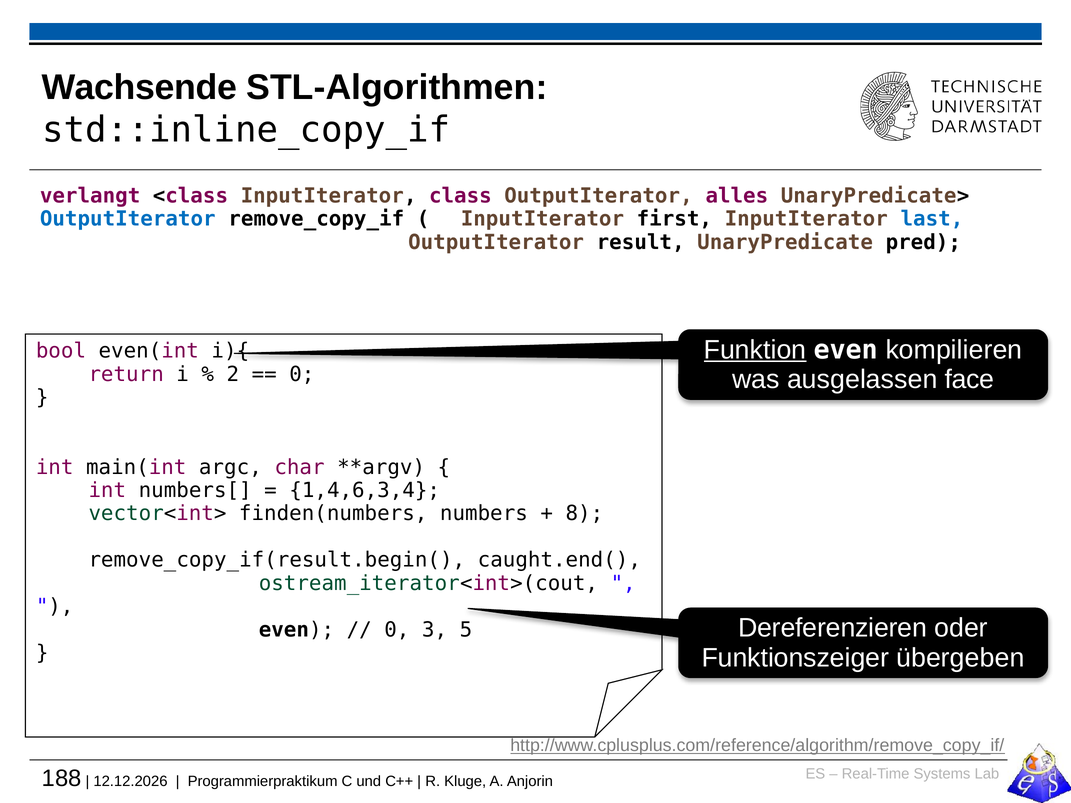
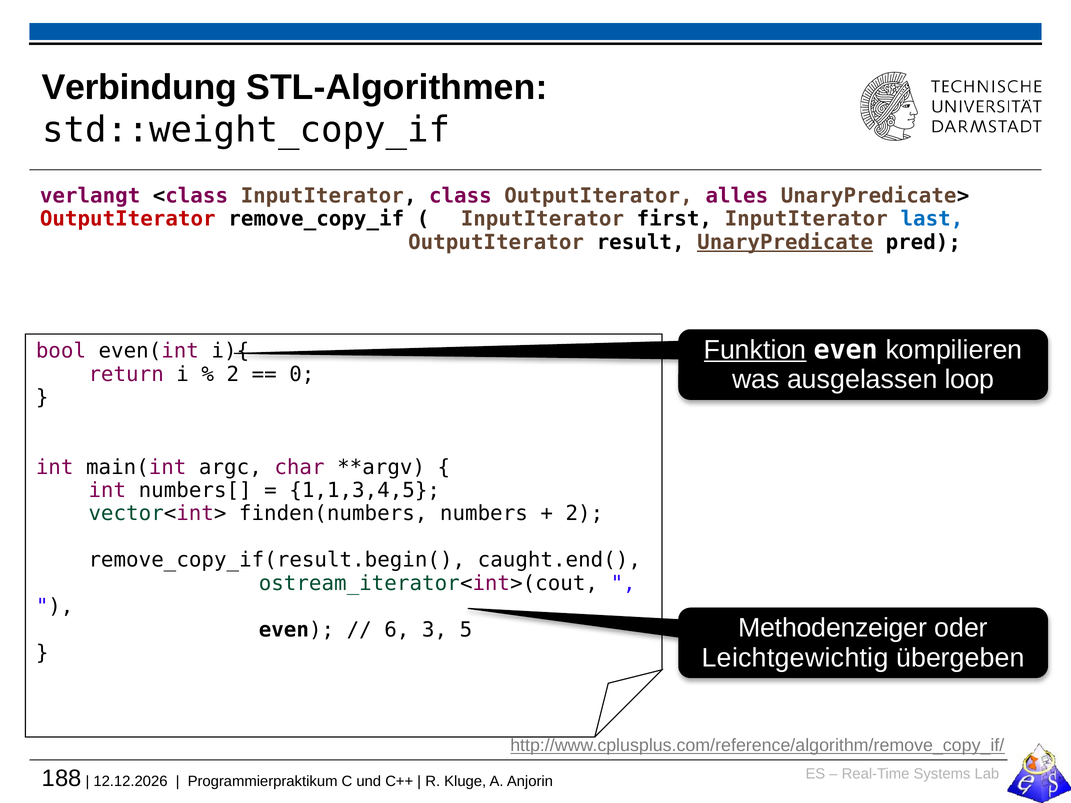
Wachsende: Wachsende -> Verbindung (139, 87)
std::inline_copy_if: std::inline_copy_if -> std::weight_copy_if (246, 130)
OutputIterator colour: blue -> red (128, 219)
UnaryPredicate underline: none -> present (785, 242)
face: face -> loop (969, 380)
1,4,6,3,4: 1,4,6,3,4 -> 1,1,3,4,5 (365, 491)
8: 8 -> 2 (584, 514)
Dereferenzieren: Dereferenzieren -> Methodenzeiger (833, 628)
0: 0 -> 6 (397, 630)
Funktionszeiger: Funktionszeiger -> Leichtgewichtig (795, 658)
